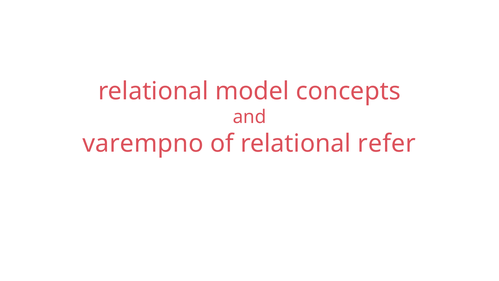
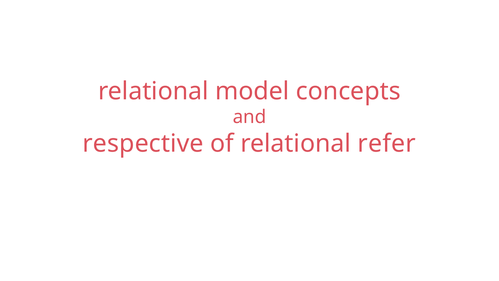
varempno: varempno -> respective (143, 144)
